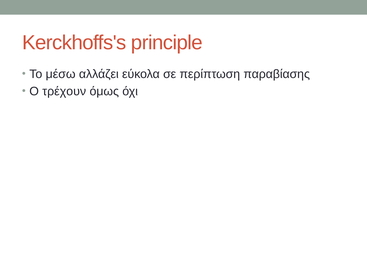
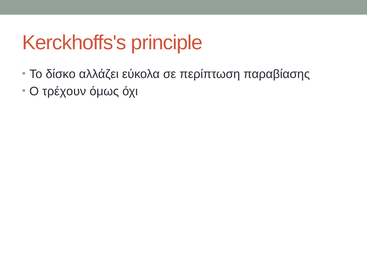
μέσω: μέσω -> δίσκο (61, 74)
